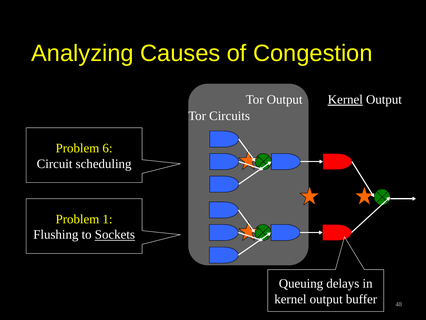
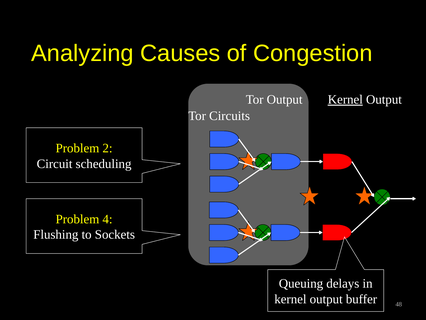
6: 6 -> 2 (108, 148)
1: 1 -> 4 (108, 219)
Sockets underline: present -> none (115, 235)
